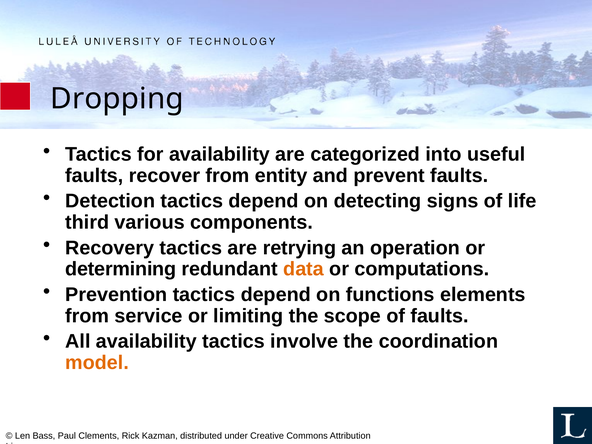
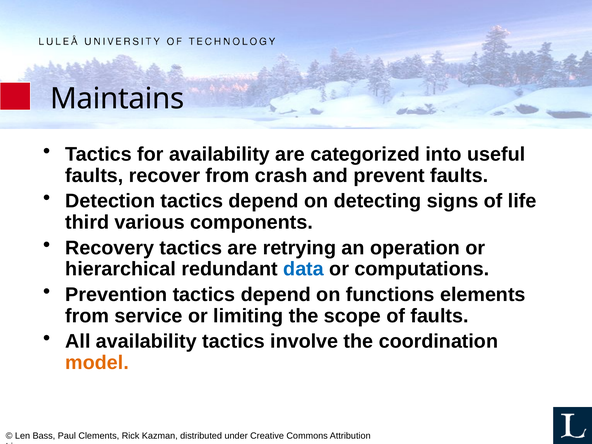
Dropping: Dropping -> Maintains (117, 99)
entity: entity -> crash (281, 176)
determining: determining -> hierarchical (121, 269)
data colour: orange -> blue (304, 269)
